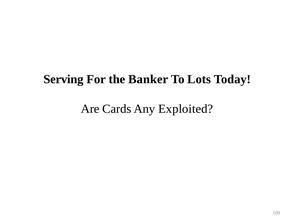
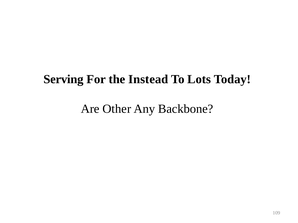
Banker: Banker -> Instead (148, 79)
Cards: Cards -> Other (117, 109)
Exploited: Exploited -> Backbone (186, 109)
